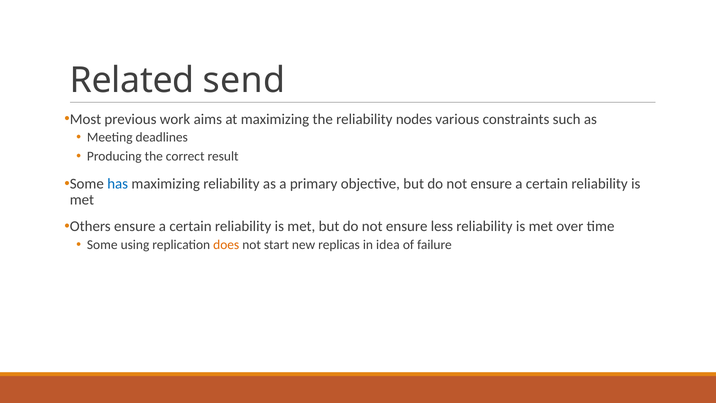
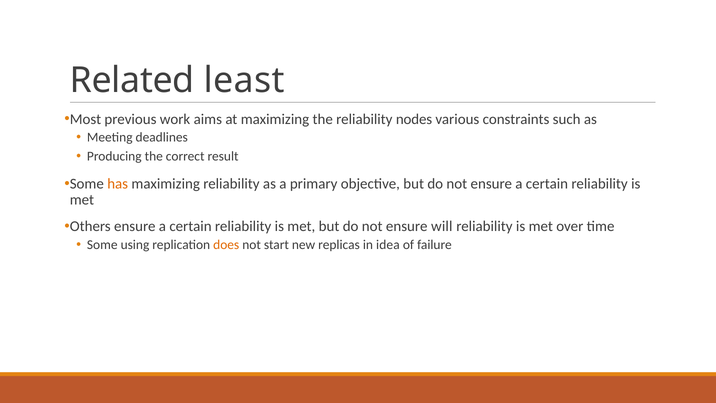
send: send -> least (244, 80)
has colour: blue -> orange (118, 184)
less: less -> will (442, 226)
